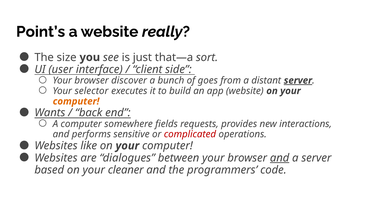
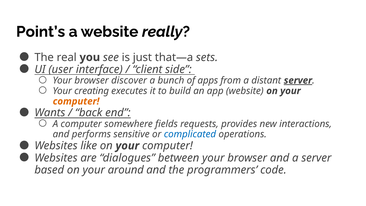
size: size -> real (67, 57)
sort: sort -> sets (207, 57)
goes: goes -> apps (208, 80)
selector: selector -> creating (92, 91)
complicated colour: red -> blue (190, 134)
and underline: present -> none (280, 158)
cleaner: cleaner -> around (126, 170)
